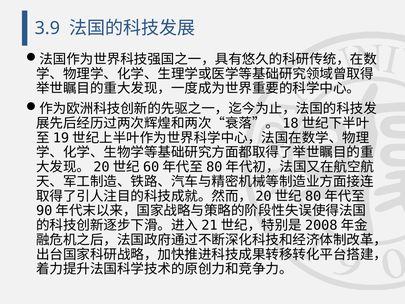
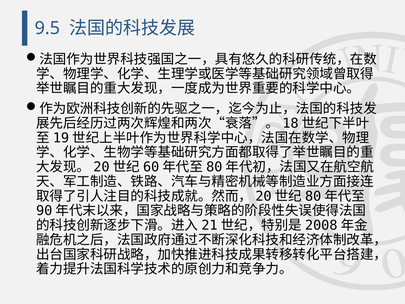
3.9: 3.9 -> 9.5 (47, 28)
